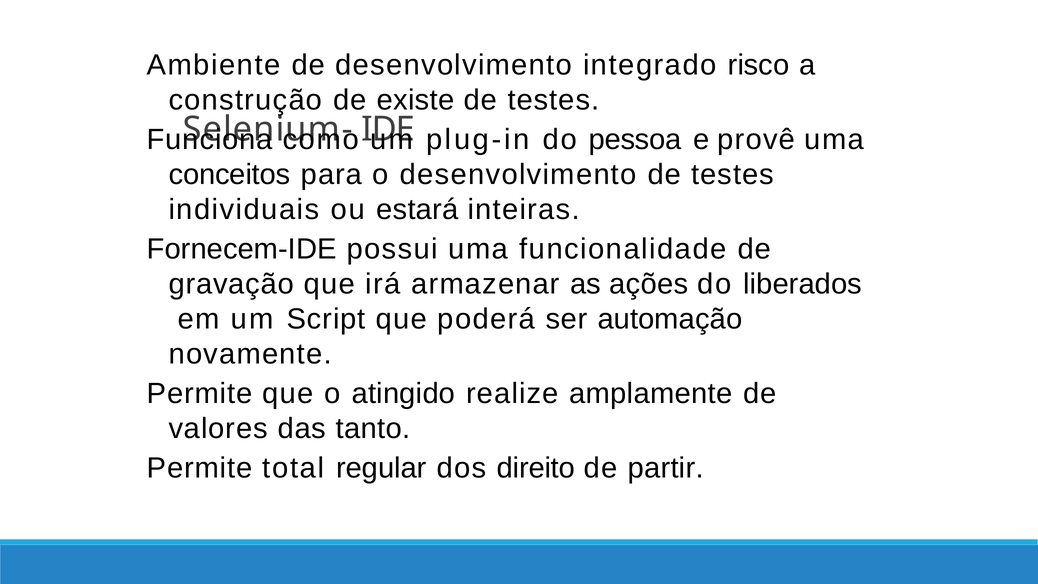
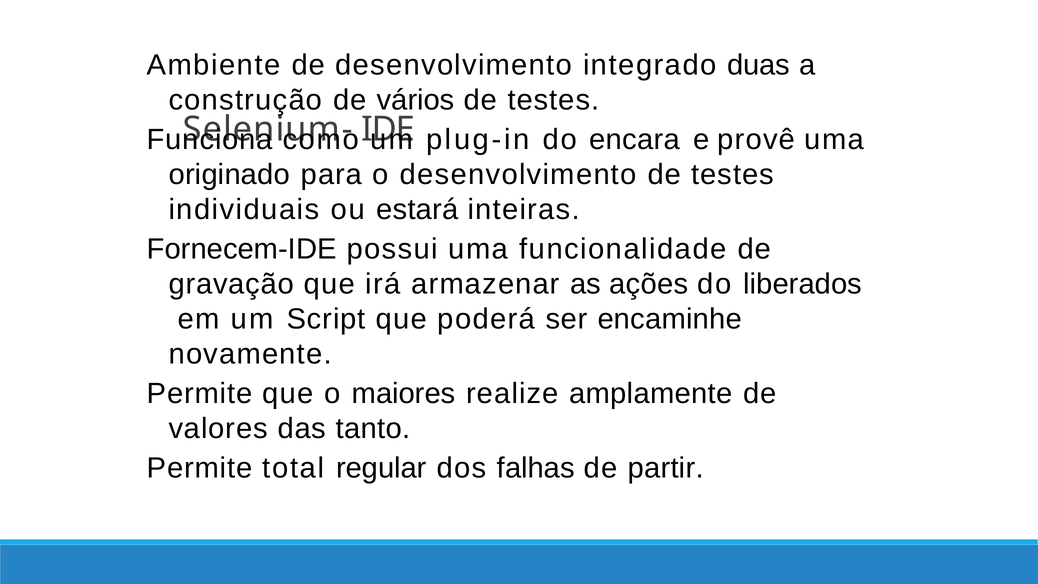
risco: risco -> duas (759, 65)
existe: existe -> vários (416, 100)
pessoa: pessoa -> encara (635, 139)
conceitos: conceitos -> originado (229, 175)
automação: automação -> encaminhe (670, 319)
atingido: atingido -> maiores (404, 394)
direito: direito -> falhas (536, 468)
